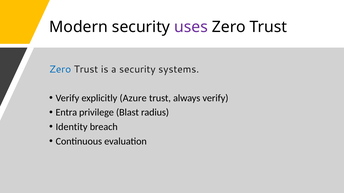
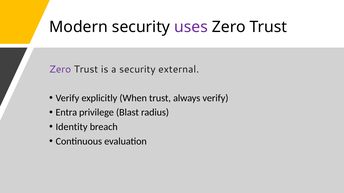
Zero colour: blue -> purple (60, 69)
systems: systems -> external (179, 69)
Azure: Azure -> When (133, 98)
